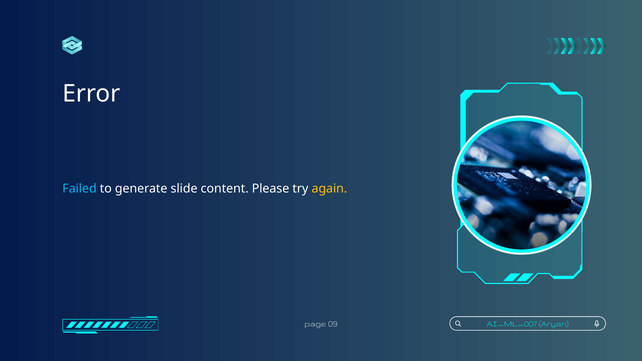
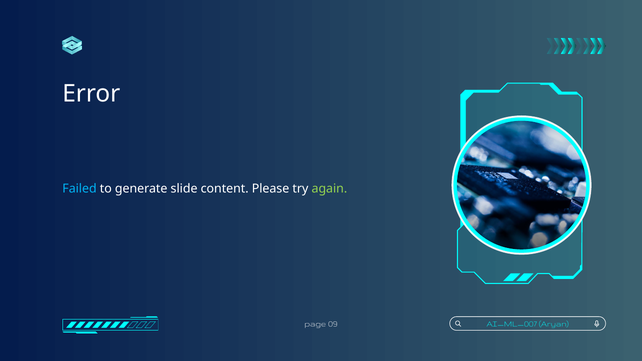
again colour: yellow -> light green (329, 189)
